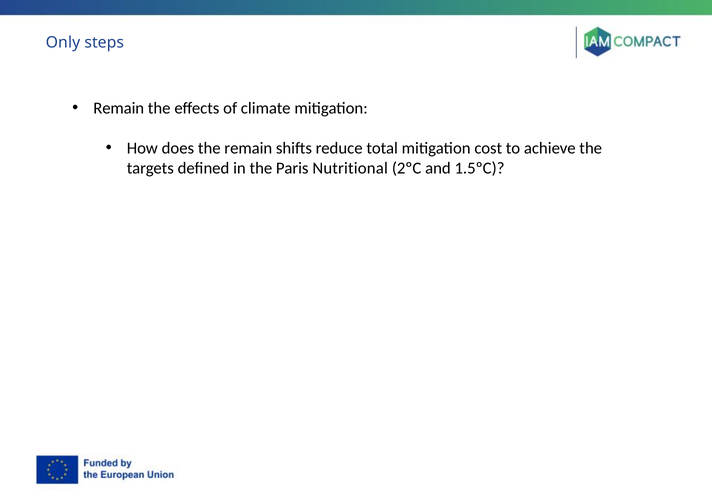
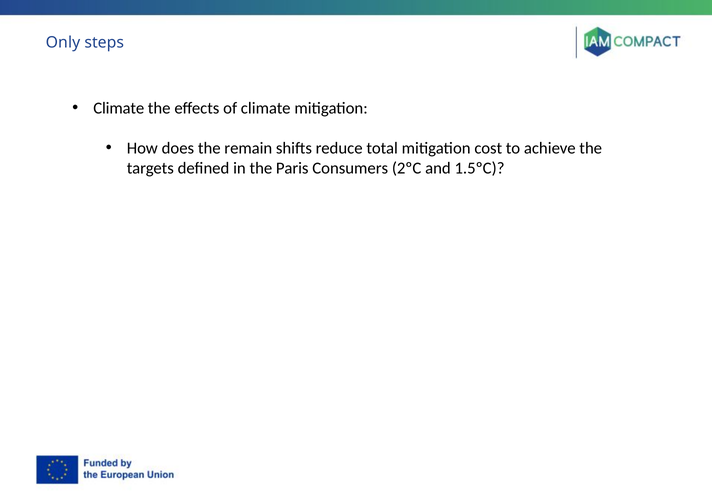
Remain: Remain -> Climate (119, 108)
Nutritional: Nutritional -> Consumers (350, 169)
